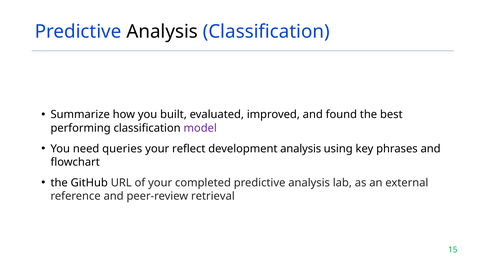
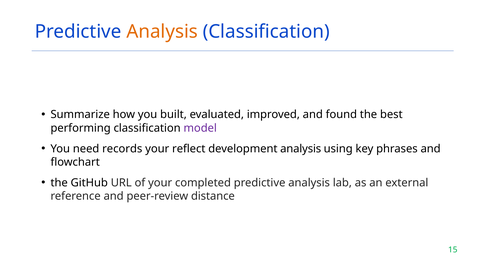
Analysis colour: black -> orange (162, 31)
queries: queries -> records (122, 149)
retrieval: retrieval -> distance (213, 196)
